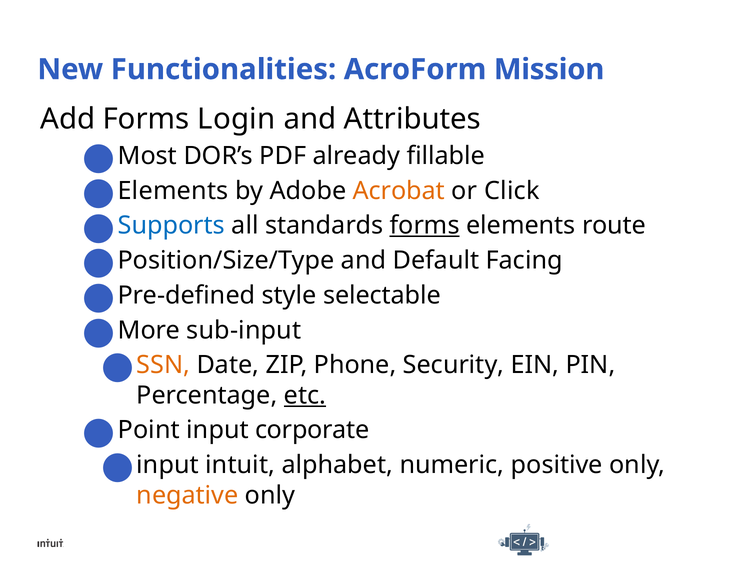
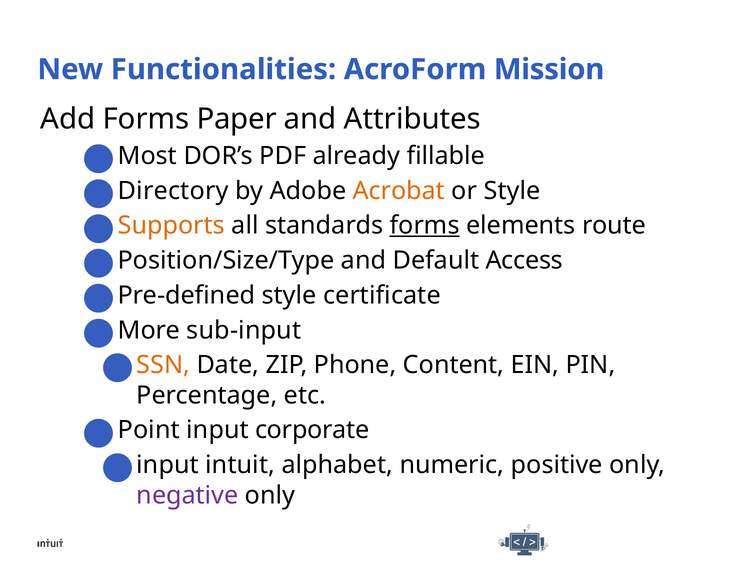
Login: Login -> Paper (237, 119)
Elements: Elements -> Directory (173, 191)
or Click: Click -> Style (512, 191)
Supports colour: blue -> orange (171, 226)
Facing: Facing -> Access (524, 260)
selectable: selectable -> certificate (382, 295)
Security: Security -> Content (454, 365)
etc underline: present -> none (305, 395)
negative colour: orange -> purple (188, 495)
